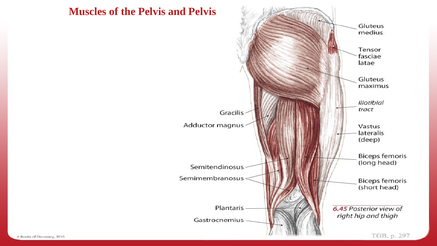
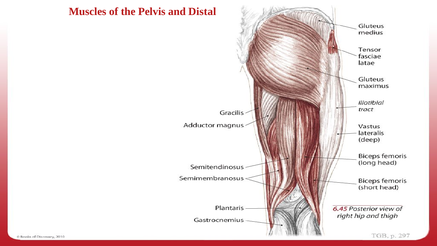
and Pelvis: Pelvis -> Distal (202, 12)
